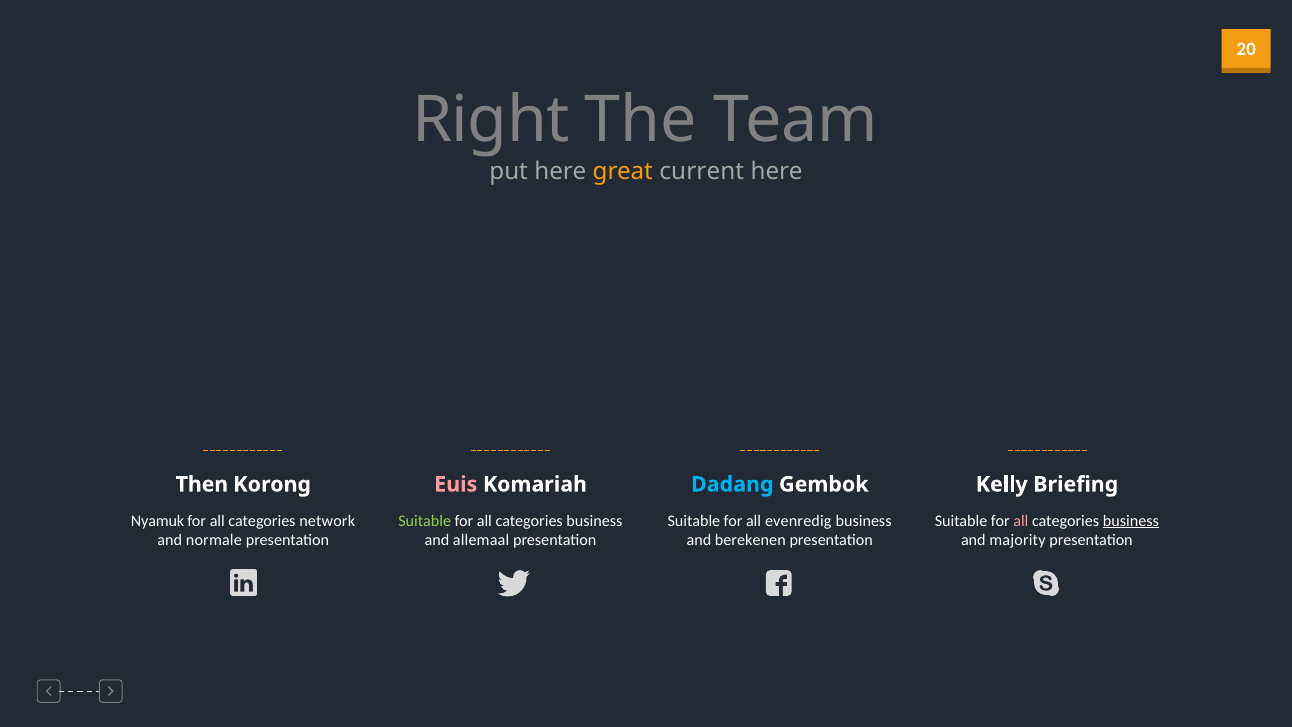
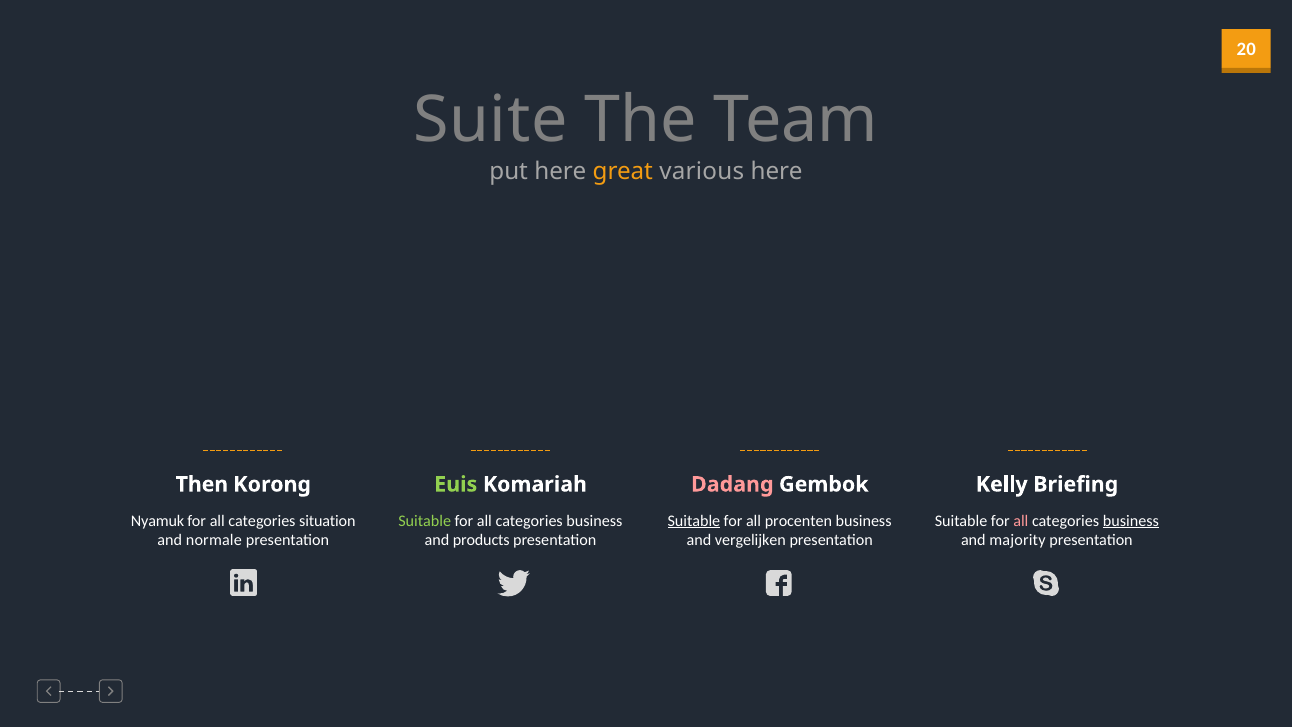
Right: Right -> Suite (490, 120)
current: current -> various (702, 171)
Euis colour: pink -> light green (456, 484)
Dadang colour: light blue -> pink (732, 484)
network: network -> situation (327, 521)
Suitable underline: none -> present (694, 521)
evenredig: evenredig -> procenten (798, 521)
allemaal: allemaal -> products (481, 540)
berekenen: berekenen -> vergelijken (750, 540)
